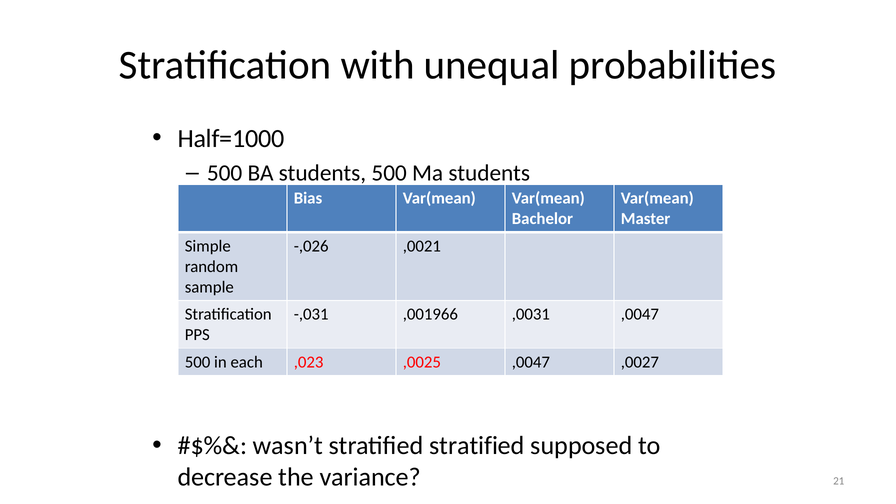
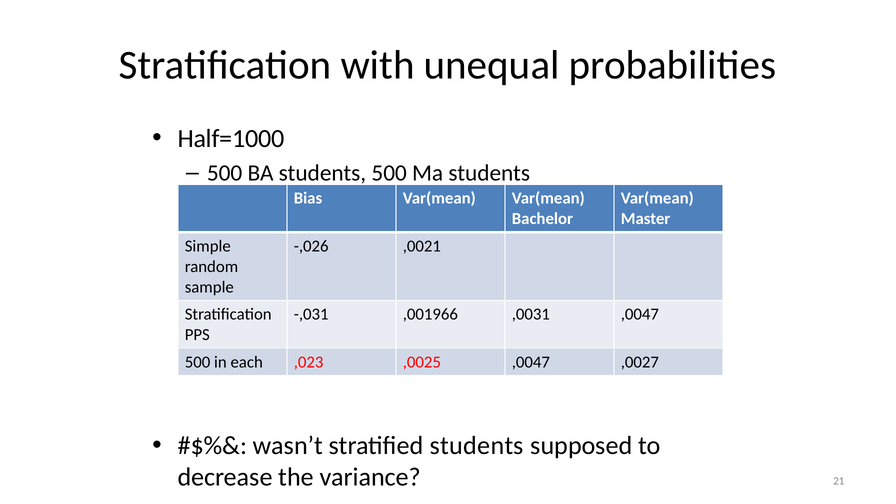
stratified stratified: stratified -> students (477, 446)
